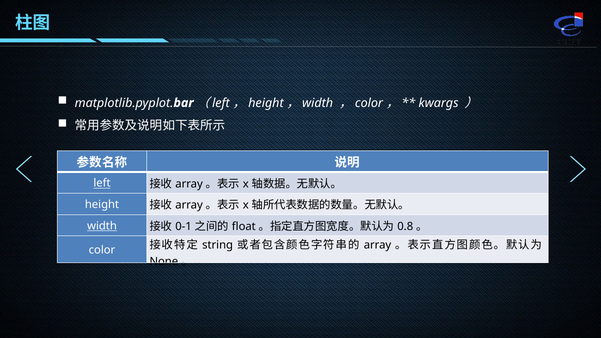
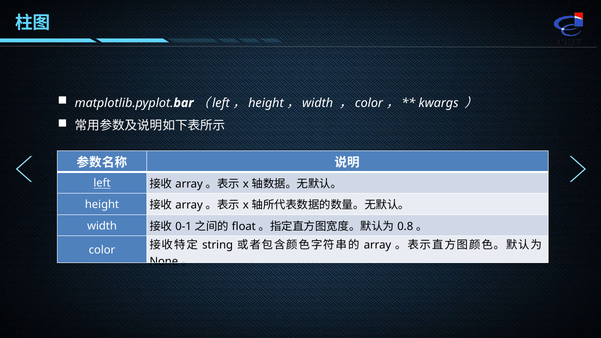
width underline: present -> none (102, 226)
